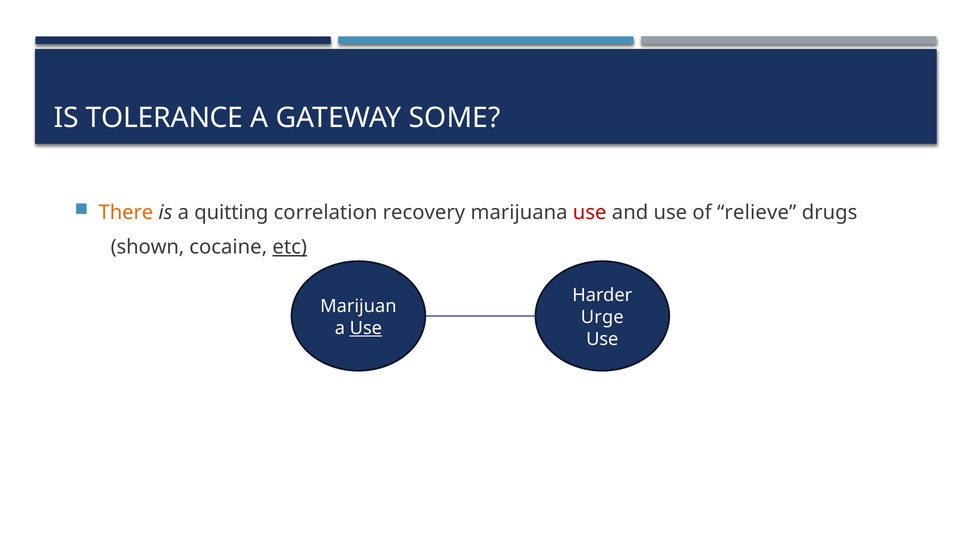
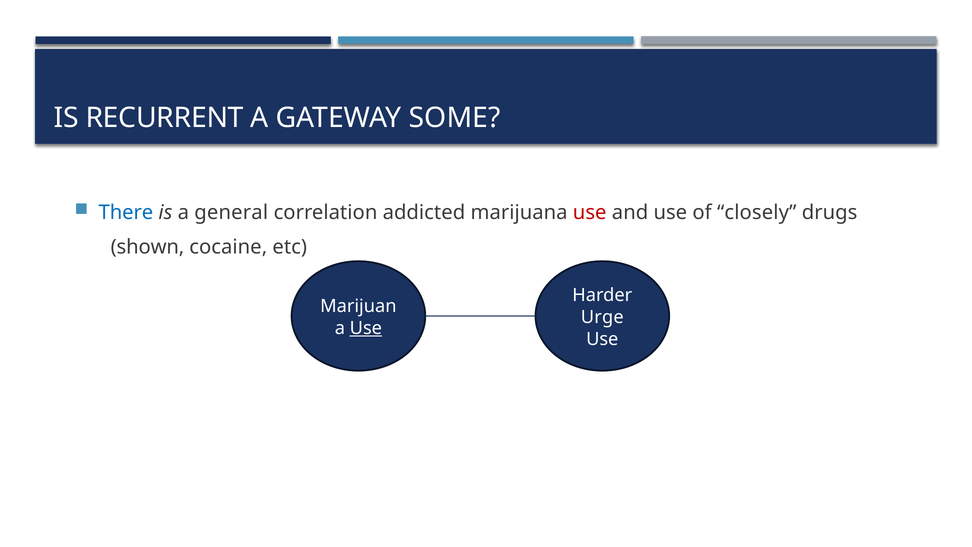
TOLERANCE: TOLERANCE -> RECURRENT (165, 118)
There colour: orange -> blue (126, 212)
quitting: quitting -> general (231, 212)
recovery: recovery -> addicted (424, 212)
relieve: relieve -> closely (757, 212)
etc underline: present -> none (290, 247)
